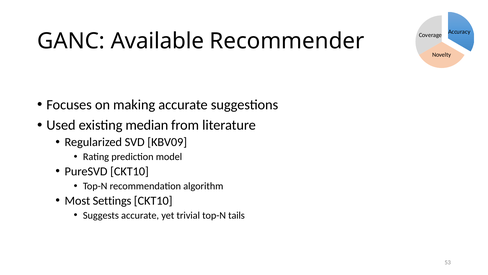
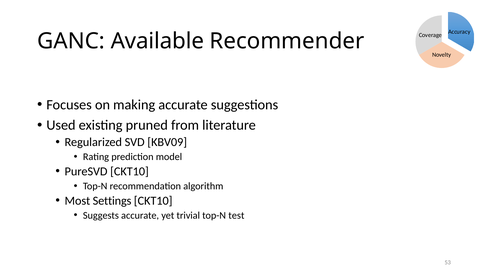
median: median -> pruned (147, 125)
tails: tails -> test (236, 215)
